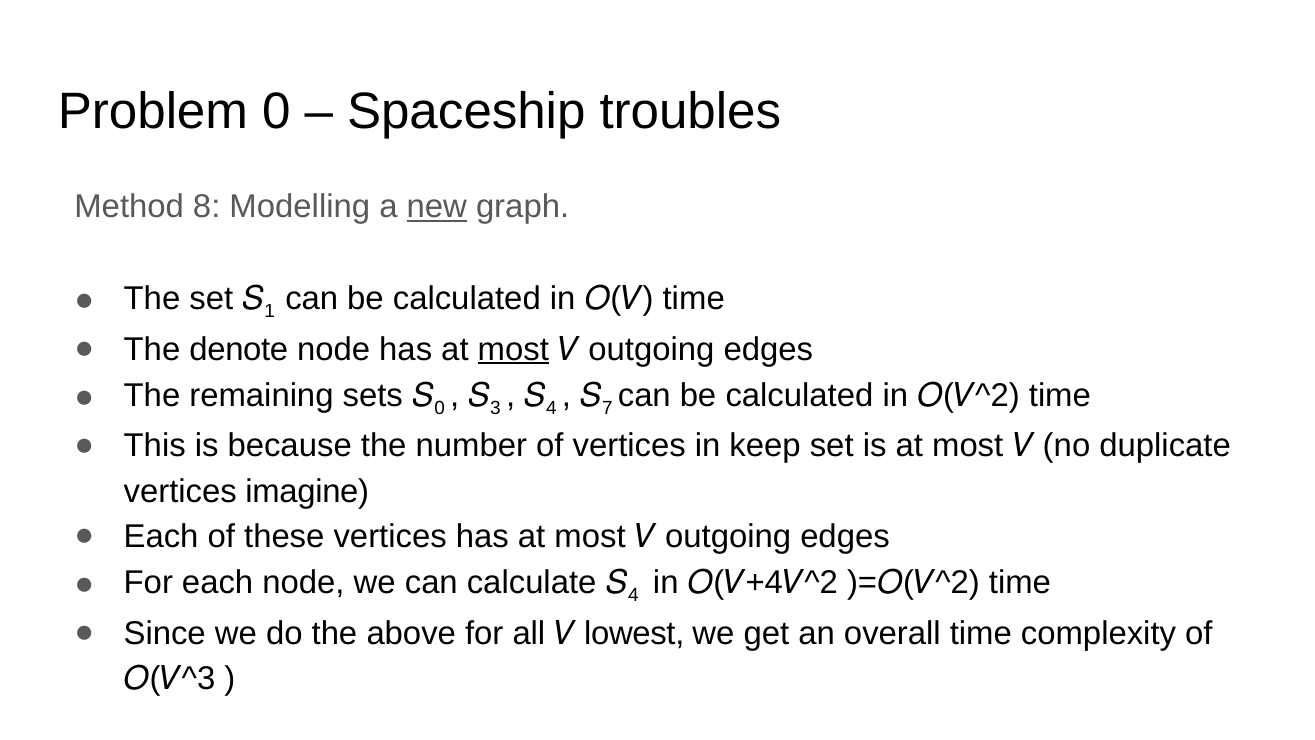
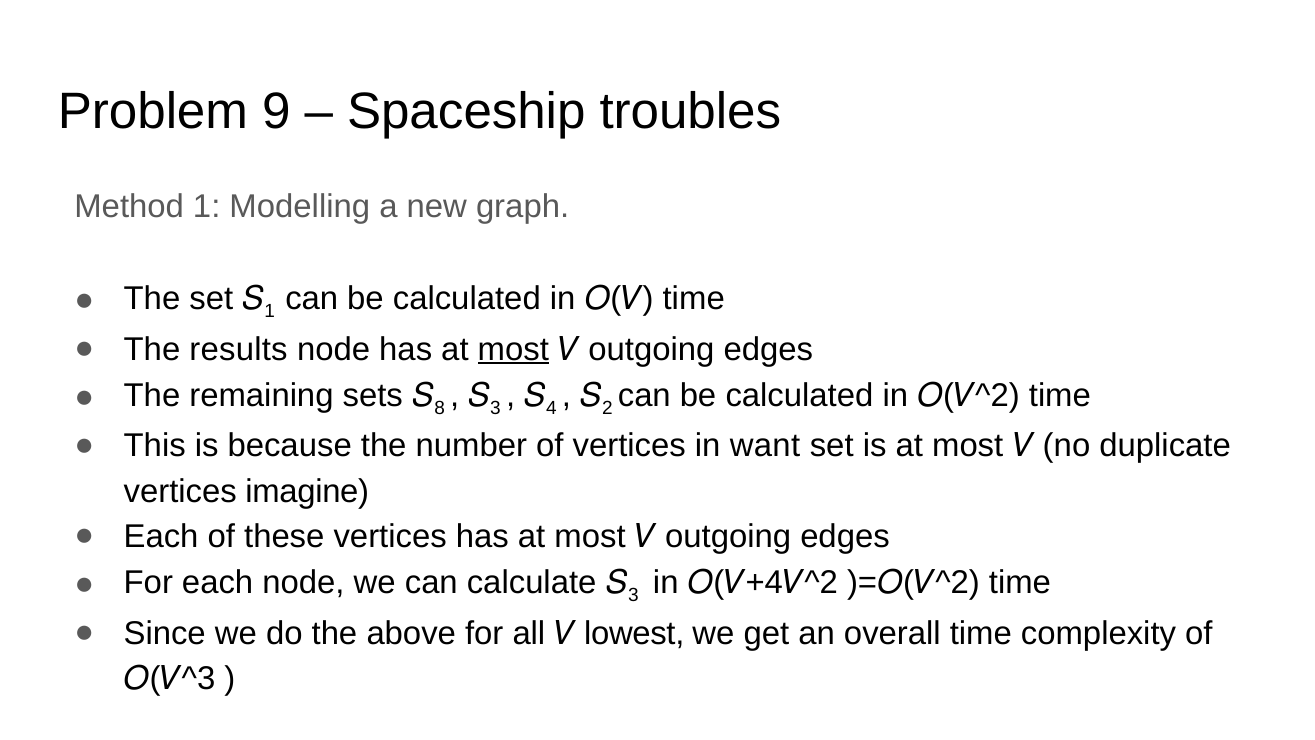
Problem 0: 0 -> 9 (276, 111)
Method 8: 8 -> 1 (207, 207)
new underline: present -> none (437, 207)
denote: denote -> results (239, 349)
0: 0 -> 8 (440, 408)
7: 7 -> 2 (607, 408)
keep: keep -> want (765, 446)
4: 4 -> 3 (633, 595)
